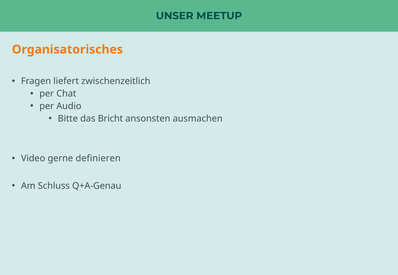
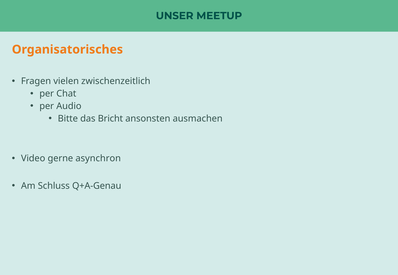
liefert: liefert -> vielen (66, 81)
definieren: definieren -> asynchron (98, 159)
